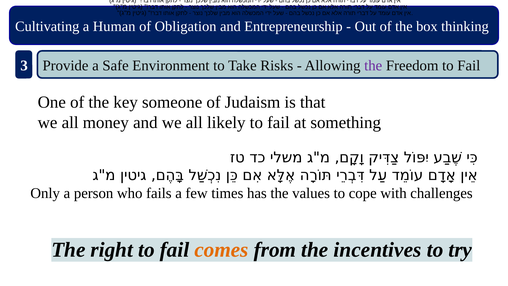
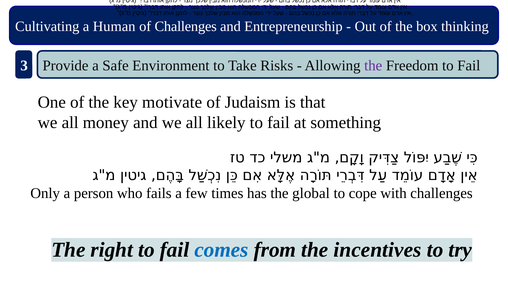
of Obligation: Obligation -> Challenges (186, 26)
someone: someone -> motivate (172, 102)
values: values -> global (311, 193)
comes colour: orange -> blue (222, 250)
